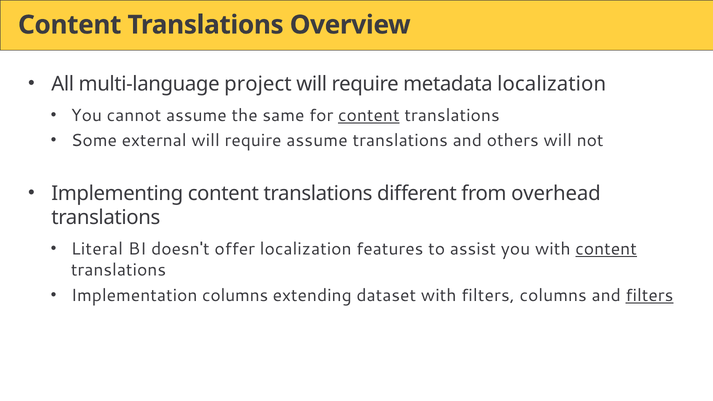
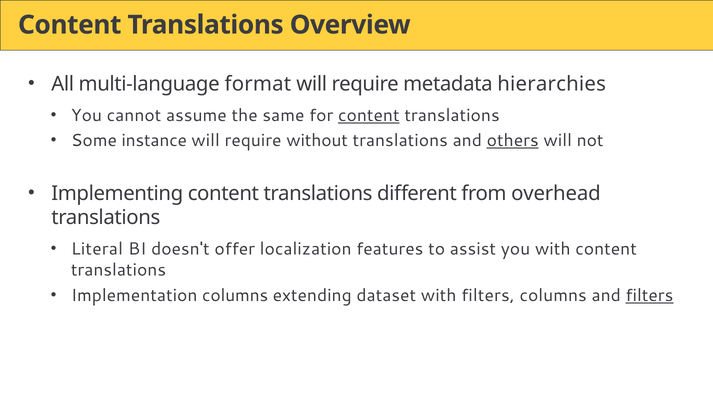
project: project -> format (258, 84)
metadata localization: localization -> hierarchies (552, 84)
external: external -> instance (154, 141)
require assume: assume -> without (317, 141)
others underline: none -> present (513, 141)
content underline: present -> none (606, 249)
